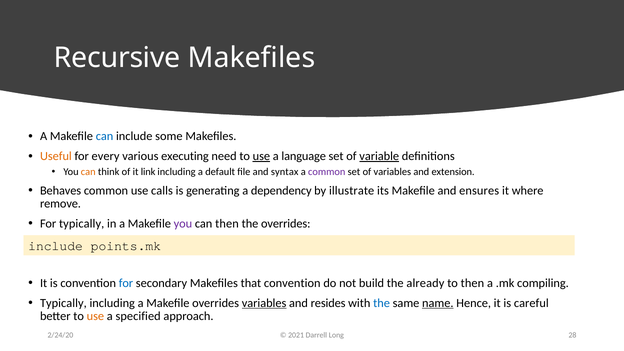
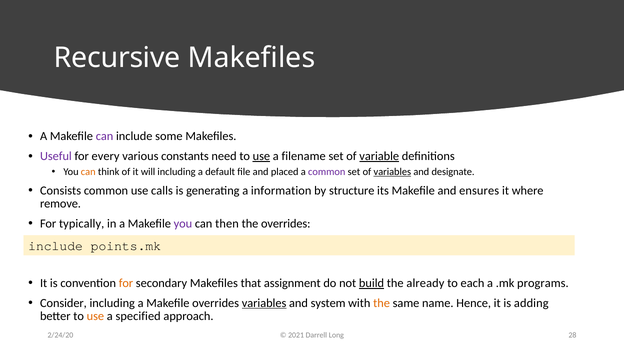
can colour: blue -> purple (105, 136)
Useful colour: orange -> purple (56, 156)
executing: executing -> constants (185, 156)
language: language -> filename (304, 156)
link: link -> will (148, 172)
syntax: syntax -> placed (285, 172)
variables underline: none -> present (392, 172)
extension: extension -> designate (453, 172)
Behaves: Behaves -> Consists (61, 191)
dependency: dependency -> information (281, 191)
illustrate: illustrate -> structure (352, 191)
for colour: blue -> orange (126, 283)
that convention: convention -> assignment (292, 283)
build underline: none -> present (372, 283)
to then: then -> each (472, 283)
compiling: compiling -> programs (543, 283)
Typically: Typically -> Consider (63, 303)
resides: resides -> system (328, 303)
the colour: blue -> orange (382, 303)
name underline: present -> none (438, 303)
careful: careful -> adding (531, 303)
